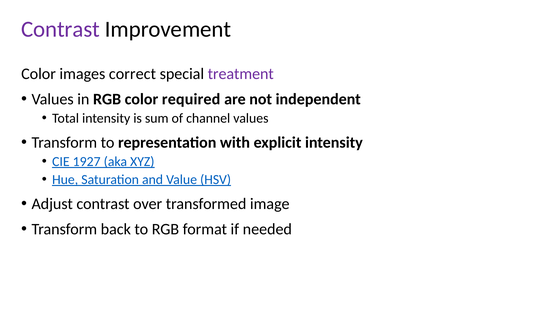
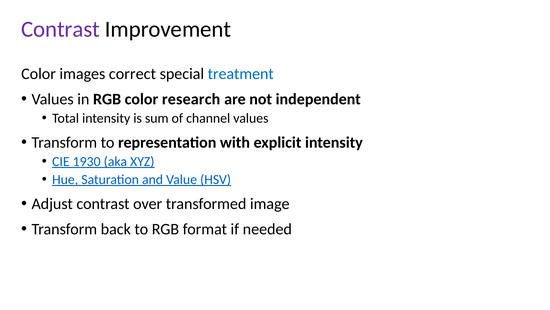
treatment colour: purple -> blue (241, 74)
required: required -> research (191, 99)
1927: 1927 -> 1930 (87, 161)
